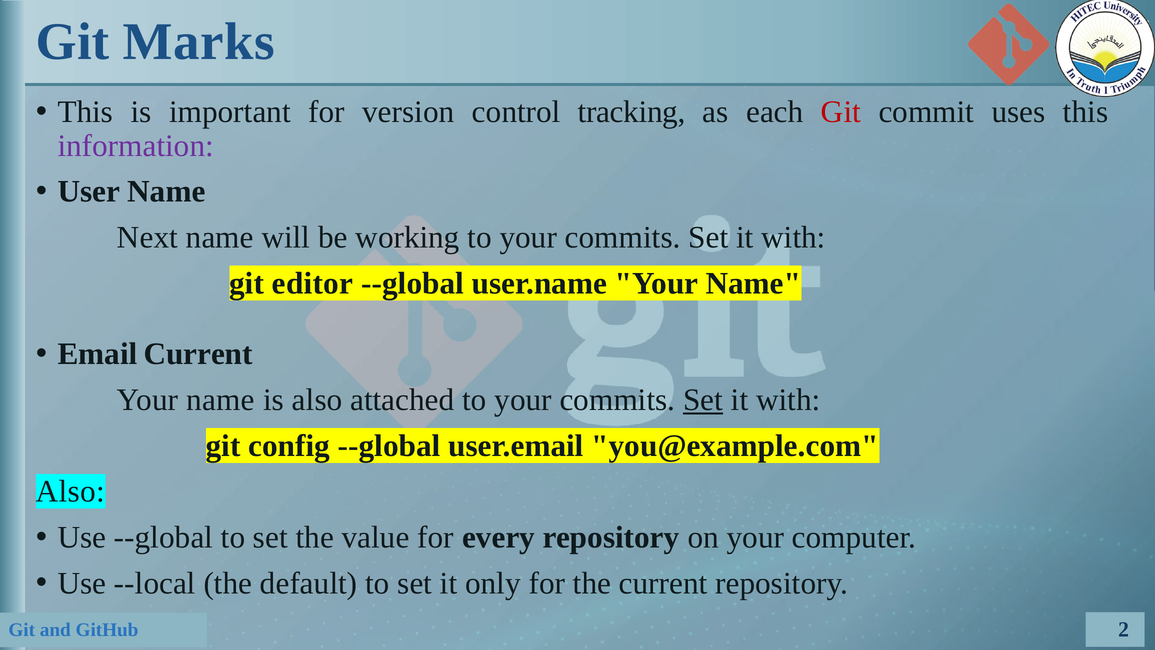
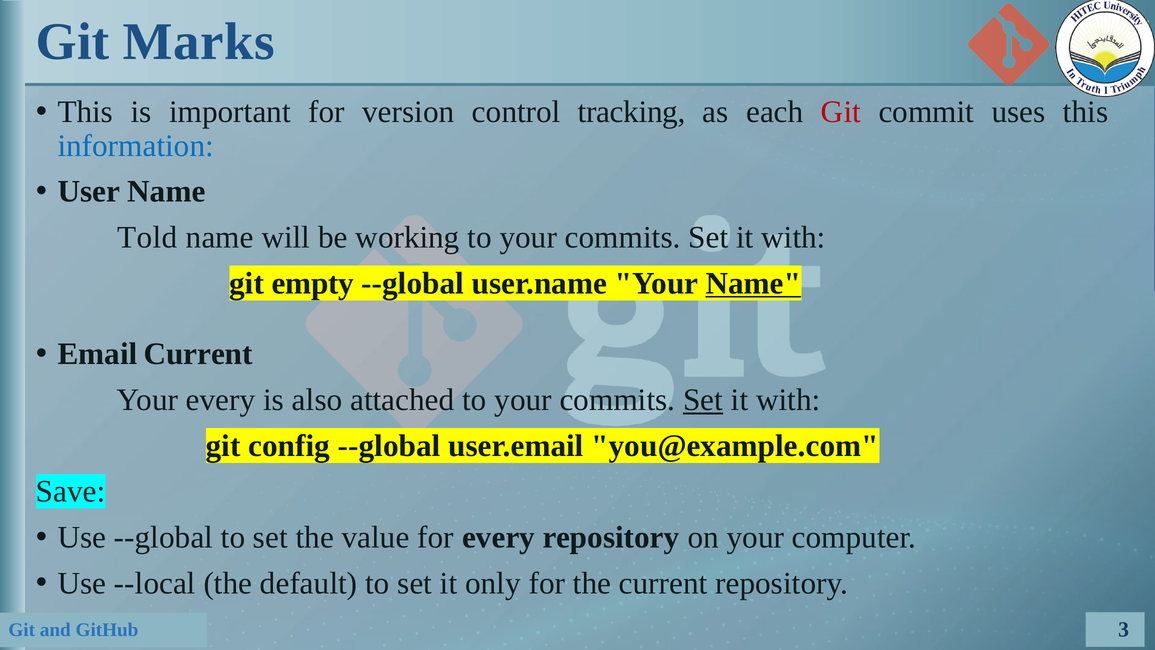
information colour: purple -> blue (136, 146)
Next: Next -> Told (147, 237)
editor: editor -> empty (313, 283)
Name underline: none -> present (753, 283)
name: name -> every (221, 400)
Also: Also -> Save (71, 491)
2: 2 -> 3 (1124, 629)
